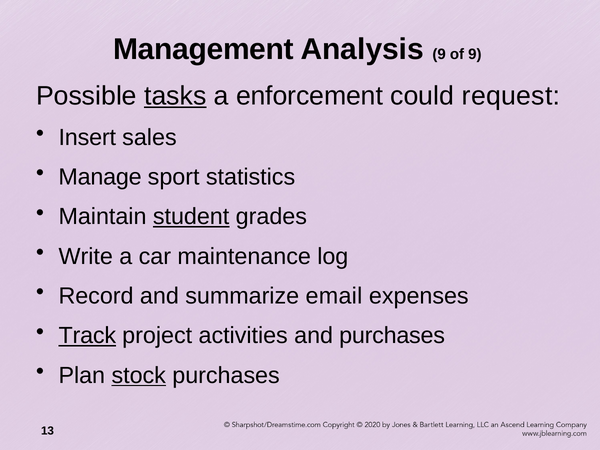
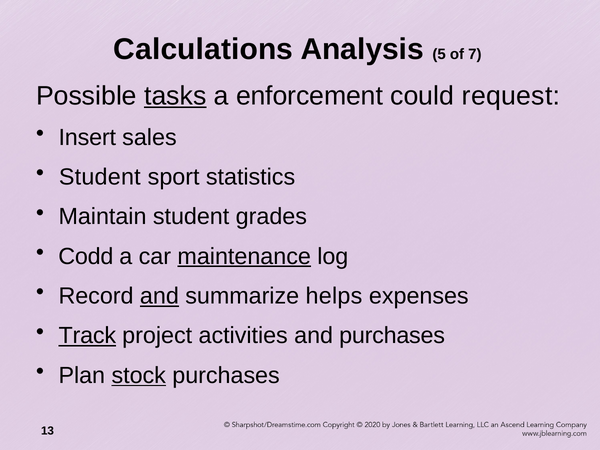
Management: Management -> Calculations (203, 50)
Analysis 9: 9 -> 5 (439, 55)
of 9: 9 -> 7 (475, 55)
Manage: Manage -> Student (100, 177)
student underline: present -> none (191, 217)
Write: Write -> Codd (86, 256)
maintenance underline: none -> present (244, 256)
and underline: none -> present (159, 296)
email: email -> helps (334, 296)
